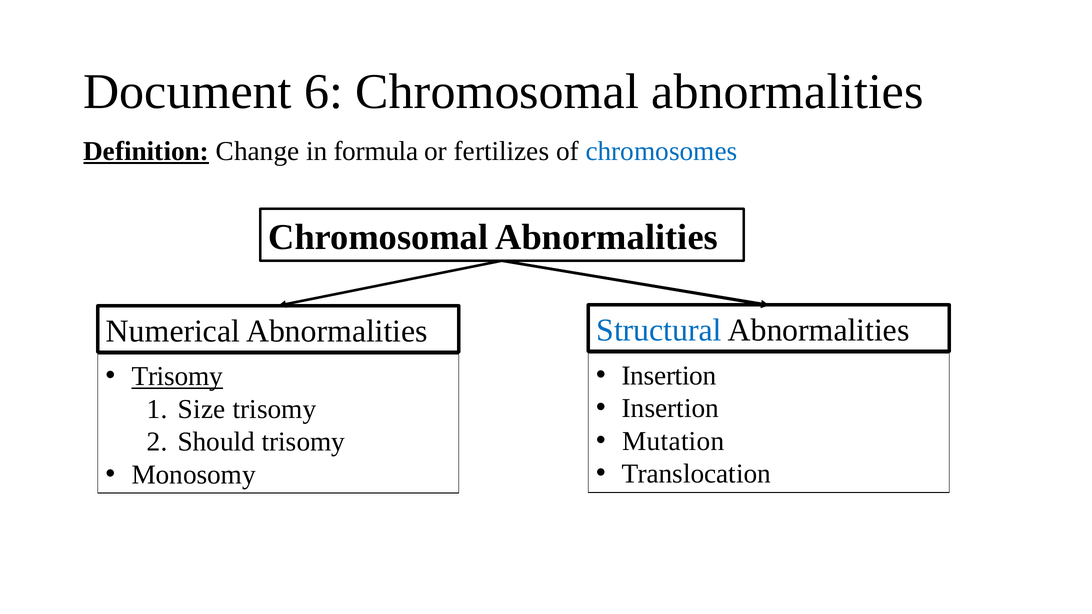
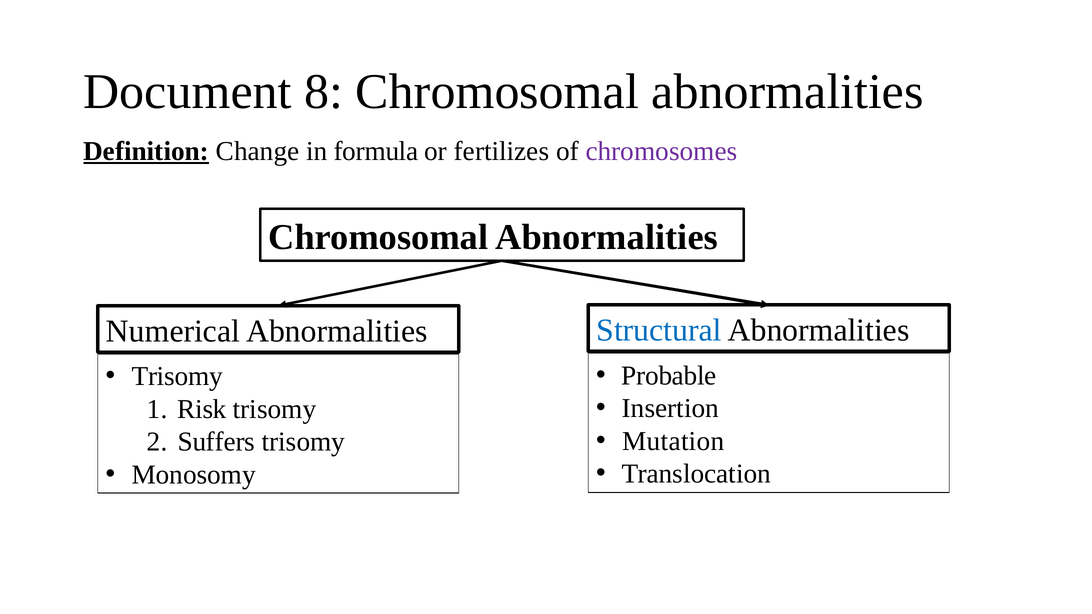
6: 6 -> 8 (324, 92)
chromosomes colour: blue -> purple (661, 151)
Insertion: Insertion -> Probable (669, 376)
Trisomy underline: present -> none (177, 377)
Size: Size -> Risk (202, 409)
Should: Should -> Suffers (216, 442)
